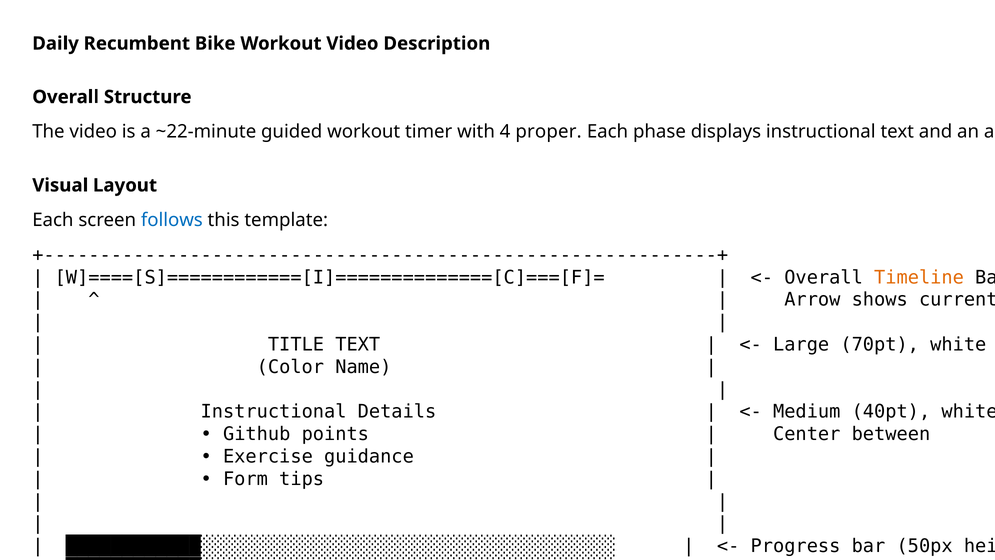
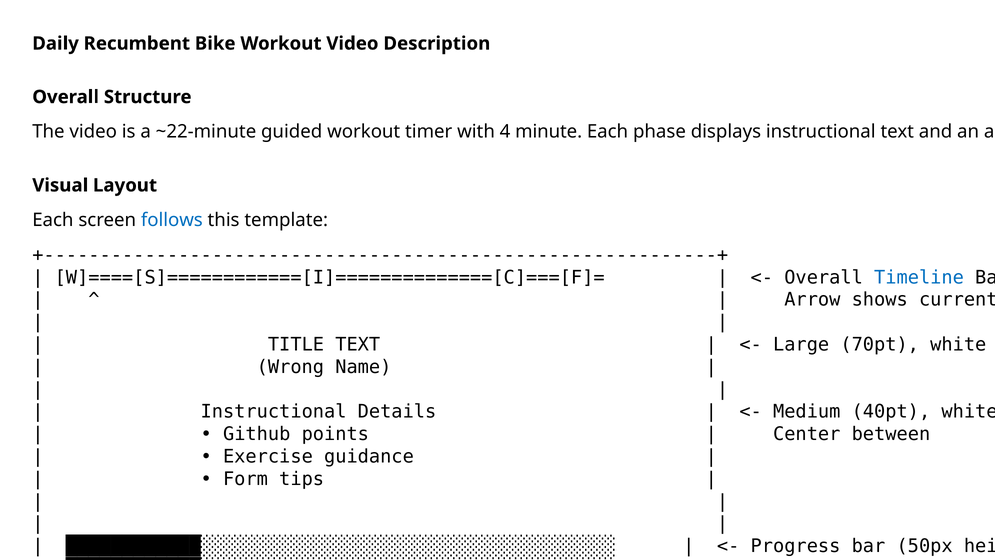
4 proper: proper -> minute (549, 132)
Timeline colour: orange -> blue (919, 277)
Color: Color -> Wrong (290, 367)
